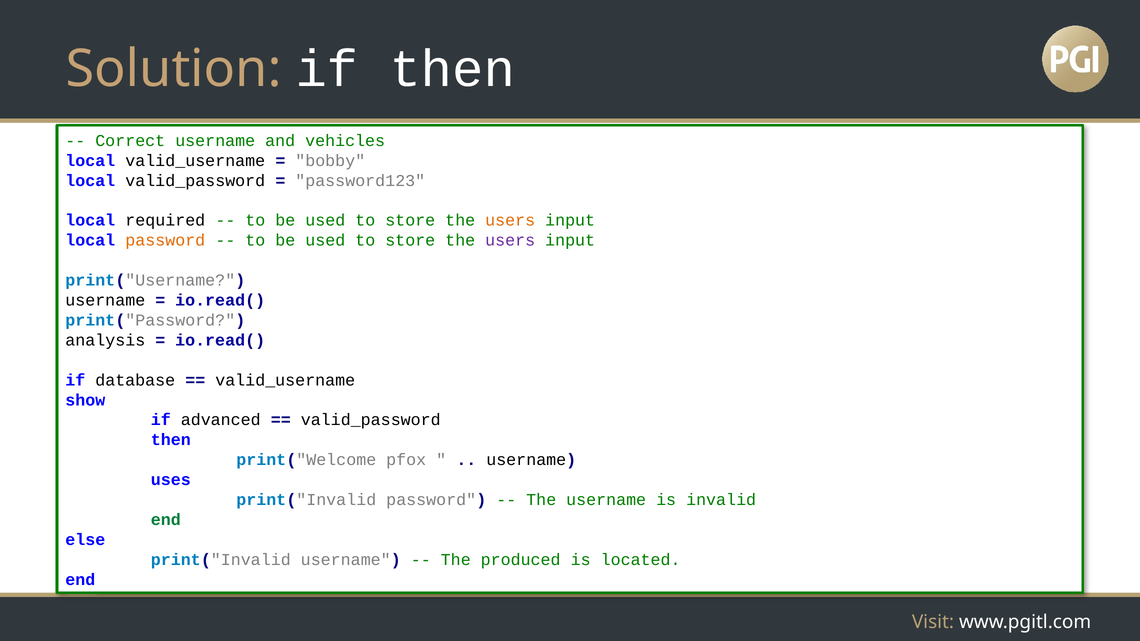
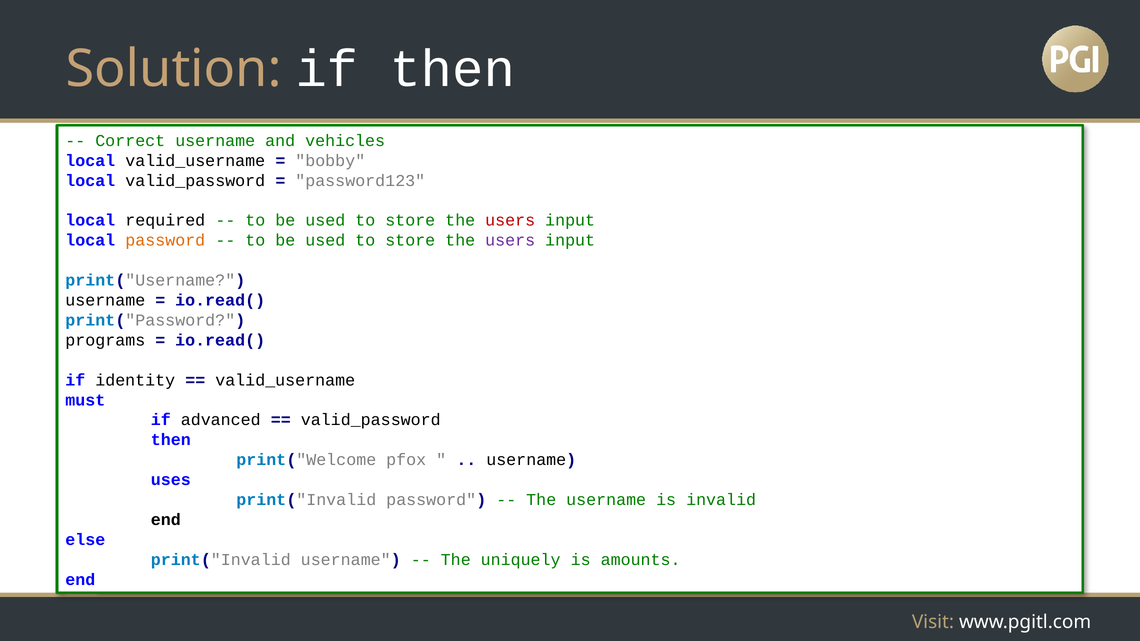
users colour: orange -> red (510, 221)
analysis: analysis -> programs (105, 340)
database: database -> identity (135, 380)
show: show -> must (85, 400)
end colour: green -> black (166, 520)
produced: produced -> uniquely (521, 560)
located: located -> amounts (641, 560)
